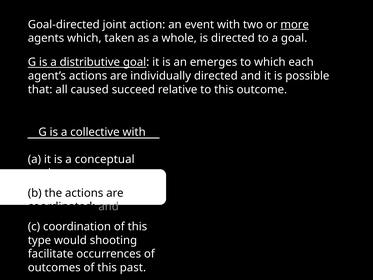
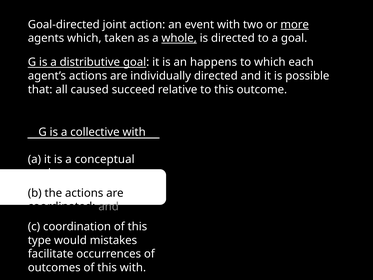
whole underline: none -> present (179, 38)
emerges: emerges -> happens (214, 62)
shooting: shooting -> mistakes (113, 240)
this past: past -> with (133, 267)
